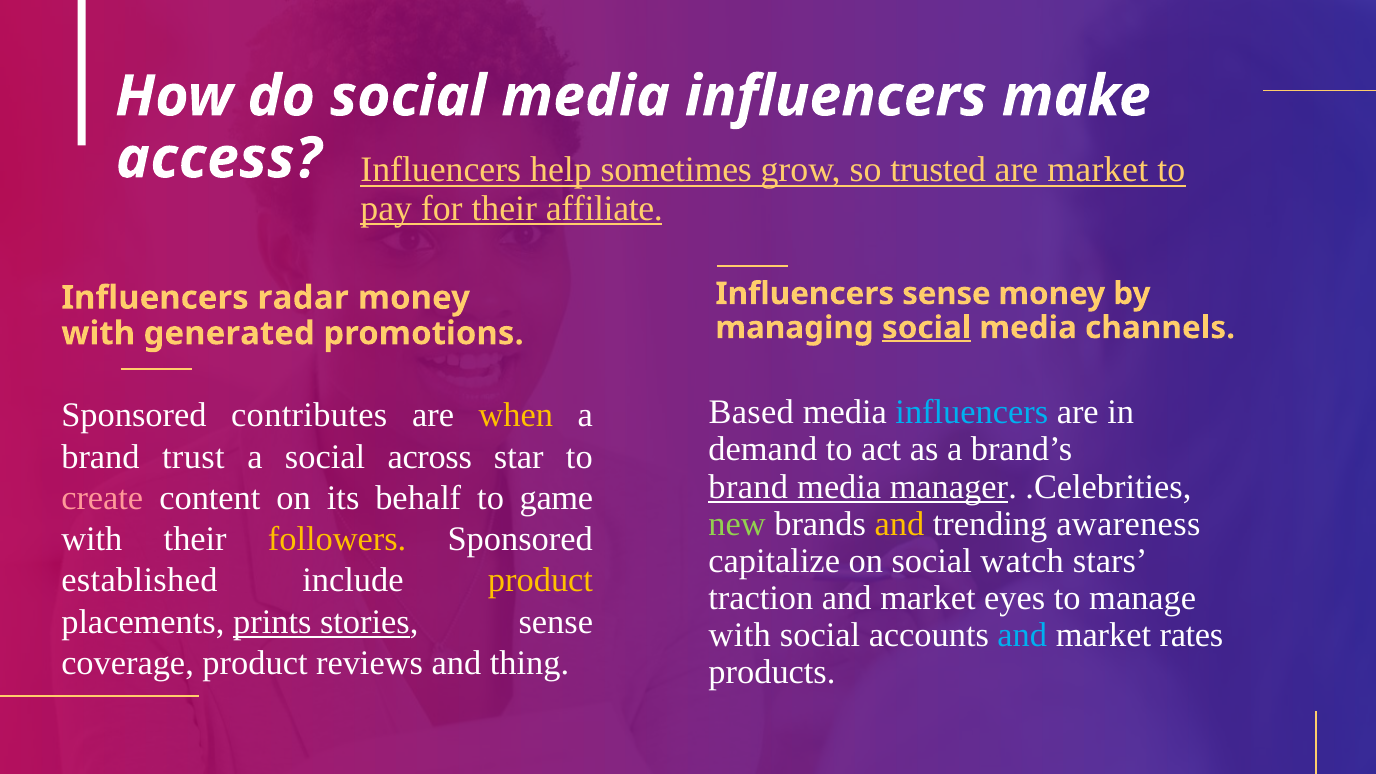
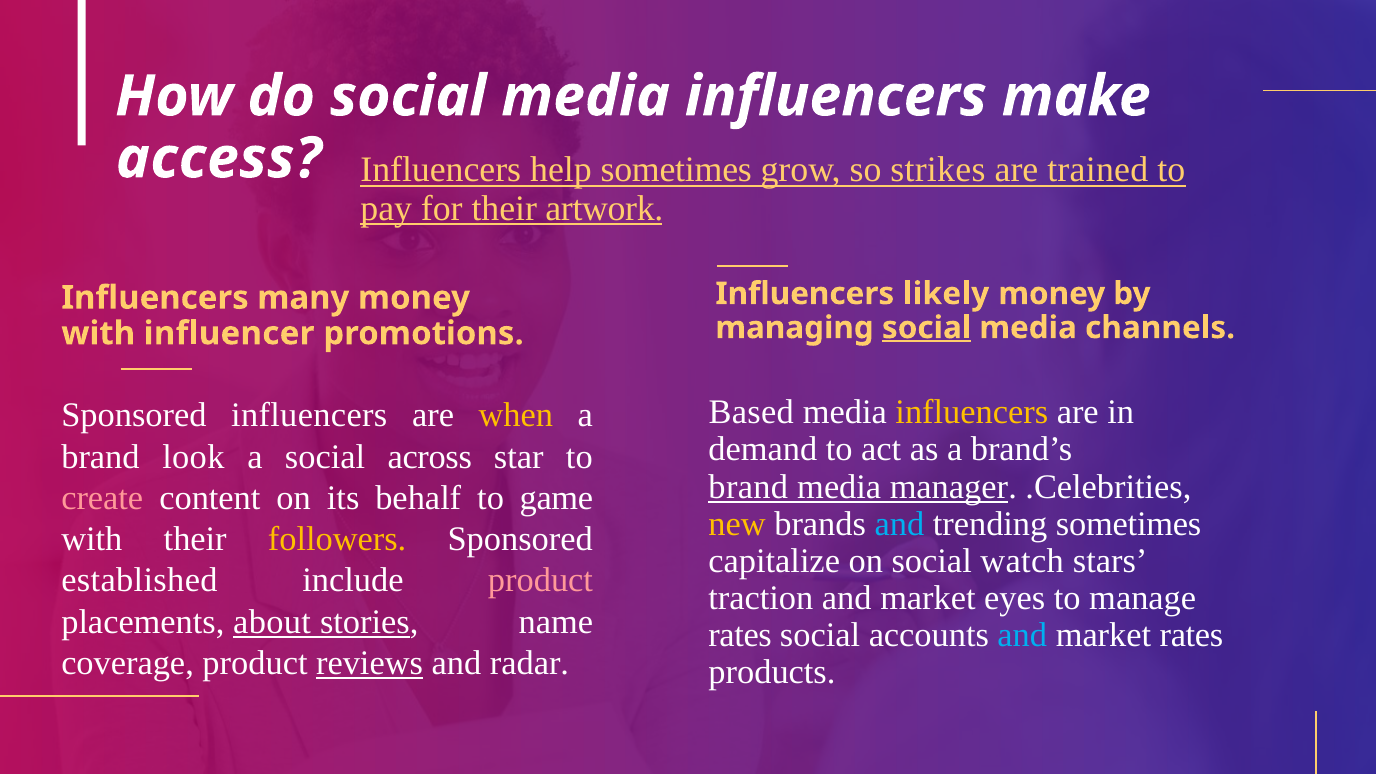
trusted: trusted -> strikes (938, 170)
are market: market -> trained (1098, 170)
affiliate: affiliate -> artwork (604, 209)
Influencers sense: sense -> likely (946, 294)
radar: radar -> many (303, 298)
generated: generated -> influencer (229, 333)
influencers colour: light blue -> yellow (972, 412)
Sponsored contributes: contributes -> influencers (309, 415)
trust: trust -> look (193, 457)
new colour: light green -> yellow (737, 524)
and colour: yellow -> light blue (899, 524)
trending awareness: awareness -> sometimes (1129, 524)
product colour: yellow -> pink (540, 581)
prints: prints -> about (272, 622)
stories sense: sense -> name (556, 622)
with: with -> rates (740, 635)
reviews underline: none -> present (370, 663)
thing: thing -> radar (529, 663)
